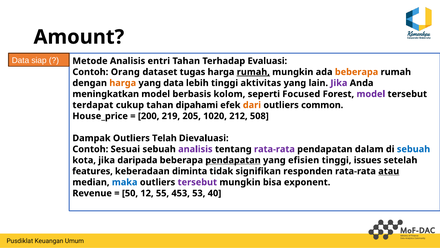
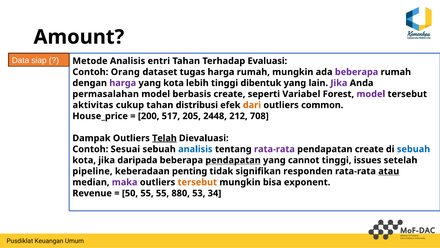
rumah underline: present -> none (253, 72)
beberapa colour: orange -> purple (357, 72)
harga colour: orange -> purple (123, 83)
yang data: data -> kota (174, 83)
aktivitas: aktivitas -> dibentuk (261, 83)
meningkatkan: meningkatkan -> permasalahan (106, 94)
berbasis kolom: kolom -> create (229, 94)
Focused: Focused -> Variabel (301, 94)
terdapat: terdapat -> aktivitas (93, 105)
dipahami: dipahami -> distribusi (197, 105)
219: 219 -> 517 (171, 116)
1020: 1020 -> 2448 (215, 116)
508: 508 -> 708 (259, 116)
Telah underline: none -> present (164, 138)
analisis colour: purple -> blue (195, 149)
pendapatan dalam: dalam -> create (369, 149)
efisien: efisien -> cannot (304, 160)
features: features -> pipeline (92, 171)
diminta: diminta -> penting (190, 171)
maka colour: blue -> purple (125, 182)
tersebut colour: purple -> orange (197, 182)
50 12: 12 -> 55 (147, 193)
453: 453 -> 880 (181, 193)
40: 40 -> 34 (214, 193)
